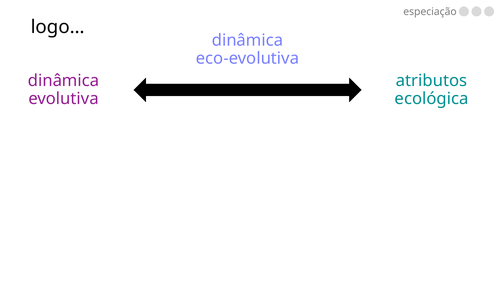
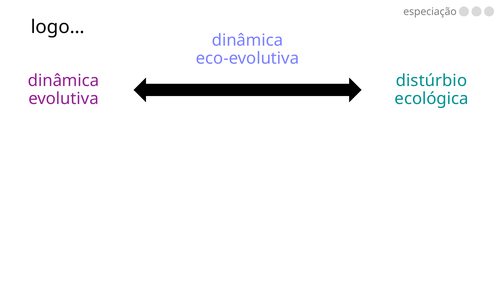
atributos: atributos -> distúrbio (431, 81)
